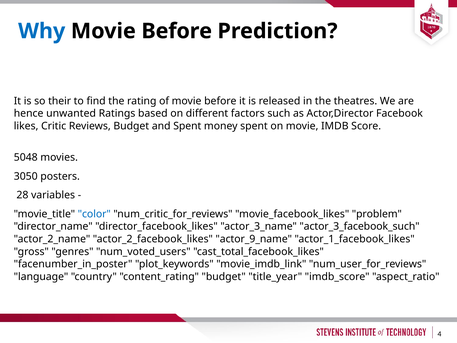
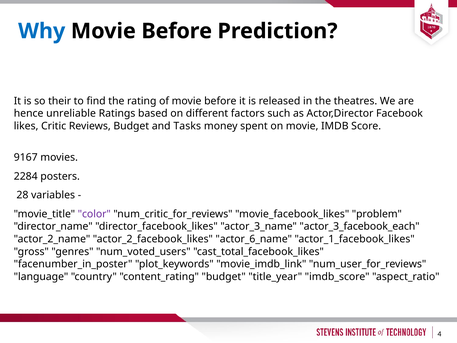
unwanted: unwanted -> unreliable (71, 113)
and Spent: Spent -> Tasks (187, 126)
5048: 5048 -> 9167 (26, 157)
3050: 3050 -> 2284 (26, 176)
color colour: blue -> purple (94, 214)
actor_3_facebook_such: actor_3_facebook_such -> actor_3_facebook_each (360, 226)
actor_9_name: actor_9_name -> actor_6_name (254, 239)
